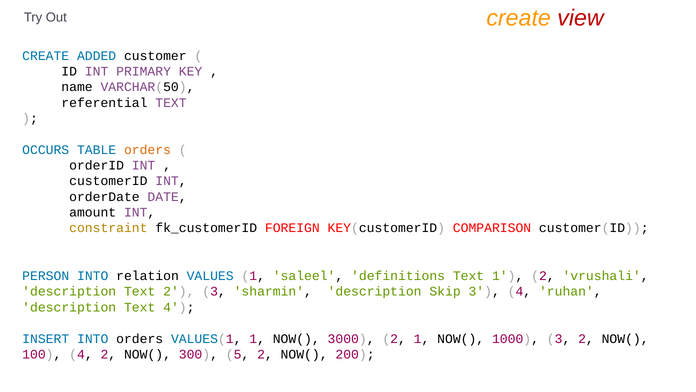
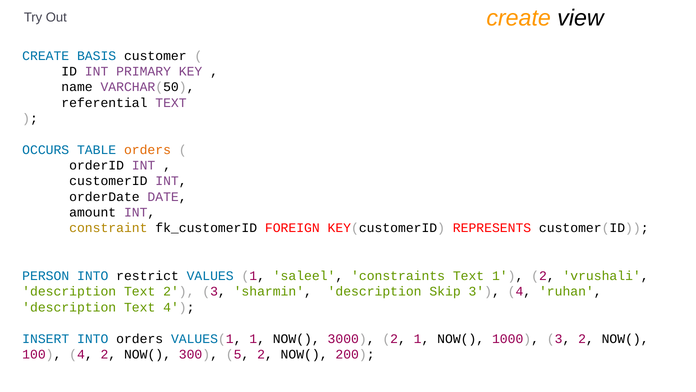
view colour: red -> black (581, 18)
ADDED: ADDED -> BASIS (97, 56)
COMPARISON: COMPARISON -> REPRESENTS (492, 228)
relation: relation -> restrict (148, 276)
definitions: definitions -> constraints (398, 276)
